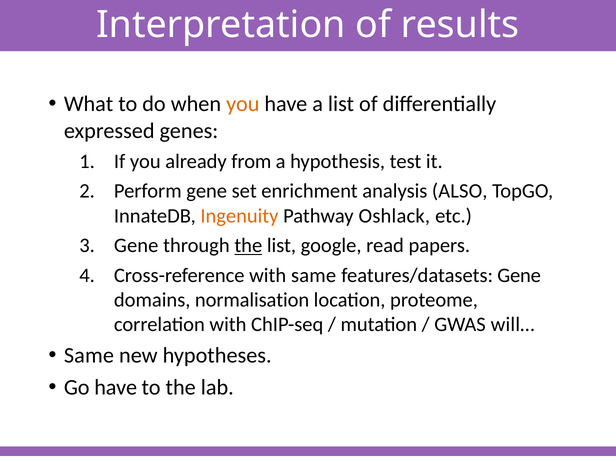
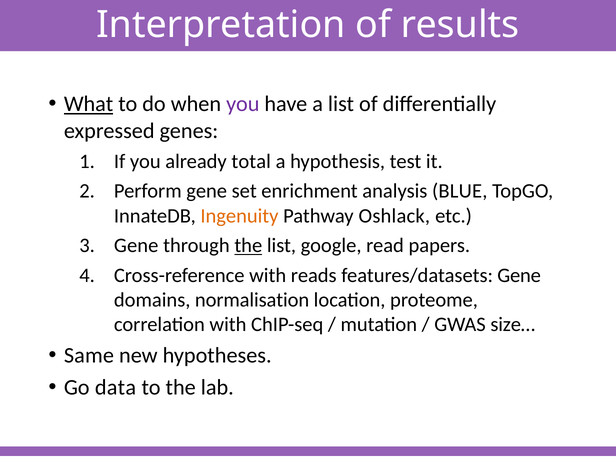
What underline: none -> present (89, 104)
you colour: orange -> purple (243, 104)
from: from -> total (251, 161)
ALSO: ALSO -> BLUE (460, 191)
with same: same -> reads (314, 275)
will…: will… -> size… (513, 325)
Go have: have -> data (115, 387)
